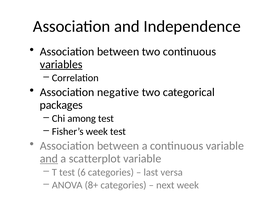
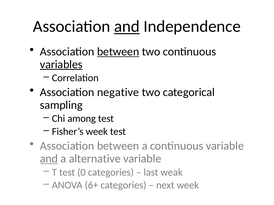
and underline: none -> present (127, 27)
between underline: none -> present (118, 52)
packages: packages -> sampling (61, 105)
scatterplot: scatterplot -> alternative (95, 159)
6: 6 -> 0 (81, 173)
versa: versa -> weak (172, 173)
8+: 8+ -> 6+ (91, 186)
